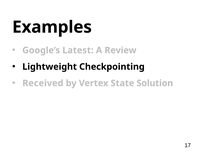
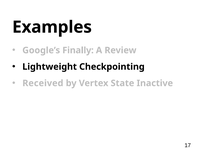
Latest: Latest -> Finally (78, 50)
Solution: Solution -> Inactive (155, 83)
